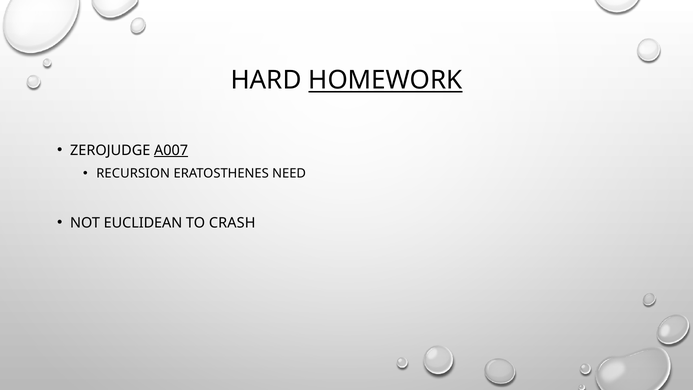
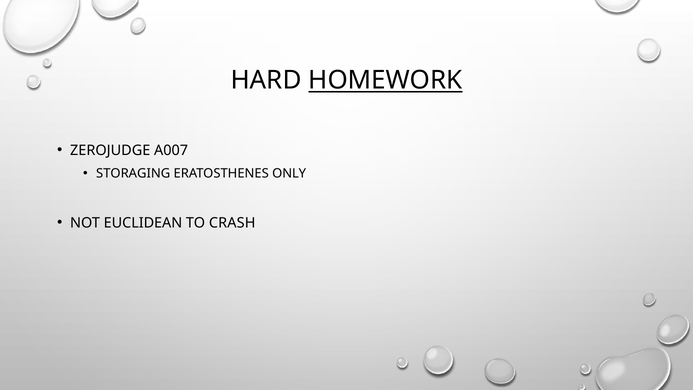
A007 underline: present -> none (171, 150)
RECURSION: RECURSION -> STORAGING (133, 173)
NEED: NEED -> ONLY (289, 173)
